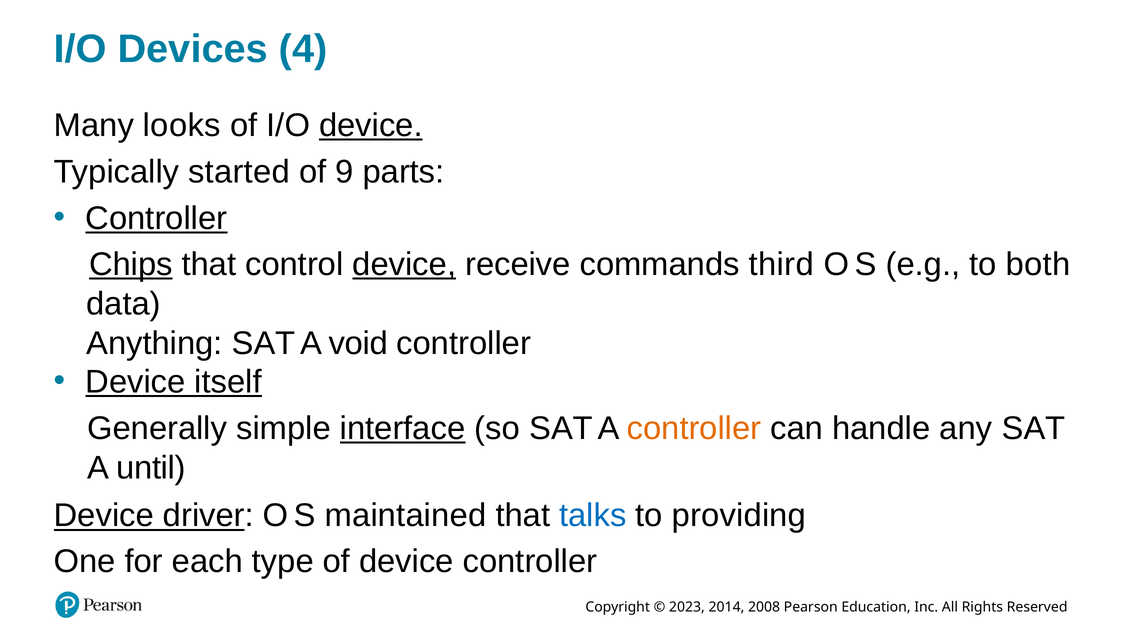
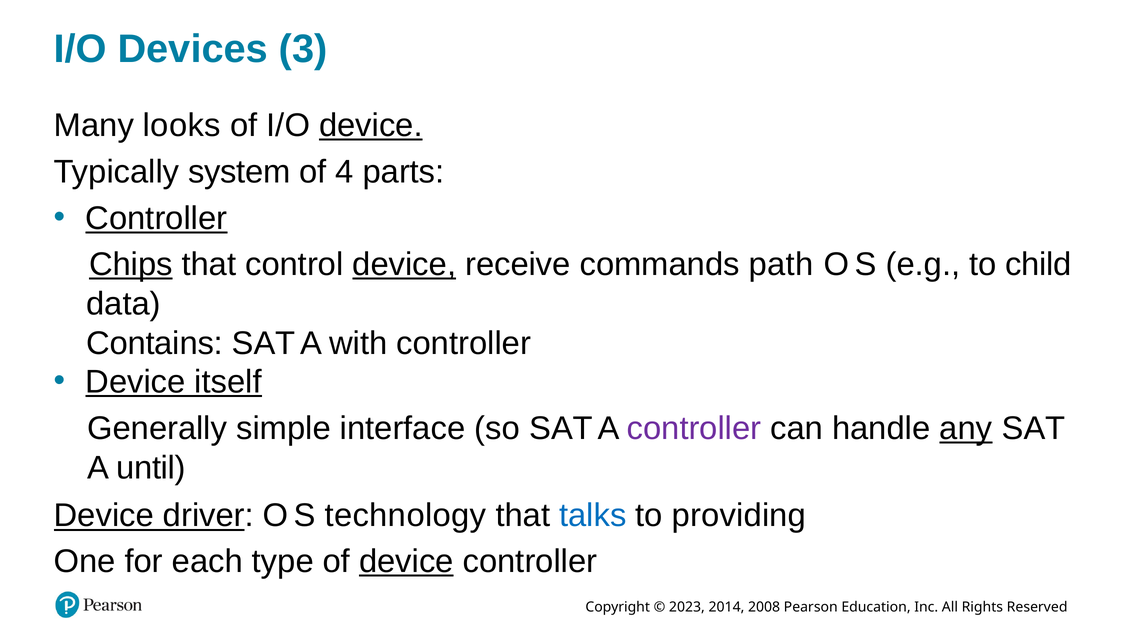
4: 4 -> 3 (303, 49)
started: started -> system (239, 172)
9: 9 -> 4 (345, 172)
third: third -> path (781, 265)
both: both -> child (1038, 265)
Anything: Anything -> Contains (154, 343)
void: void -> with (358, 343)
interface underline: present -> none (403, 429)
controller colour: orange -> purple (694, 429)
any underline: none -> present (966, 429)
maintained: maintained -> technology (405, 516)
device underline: none -> present (406, 562)
